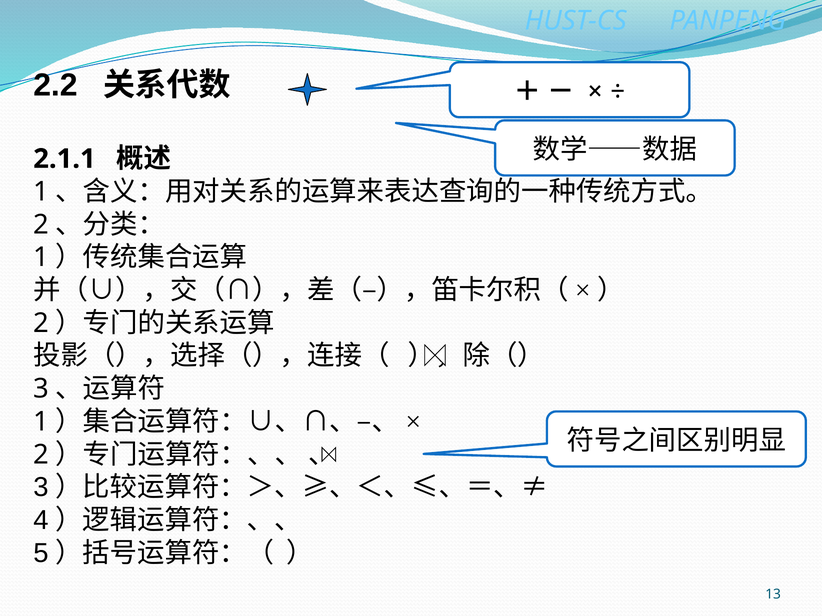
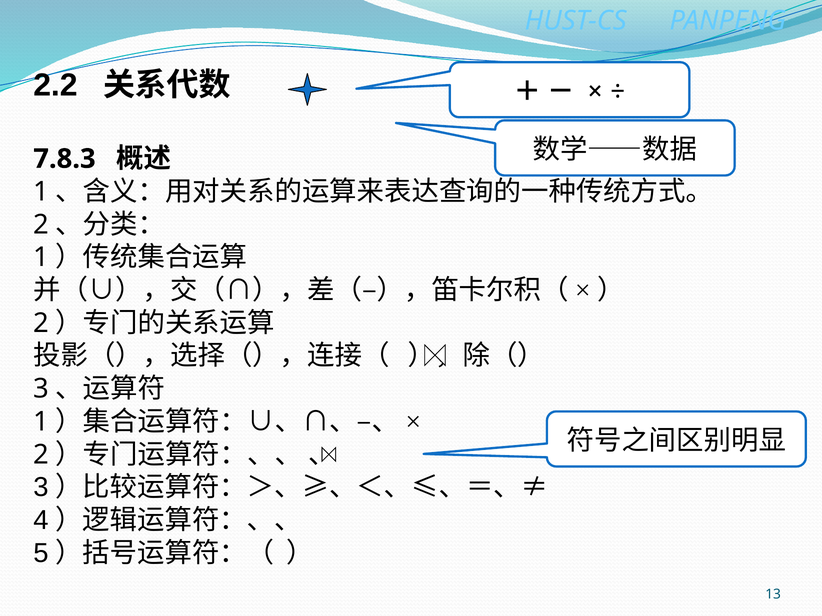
2.1.1: 2.1.1 -> 7.8.3 (64, 159)
